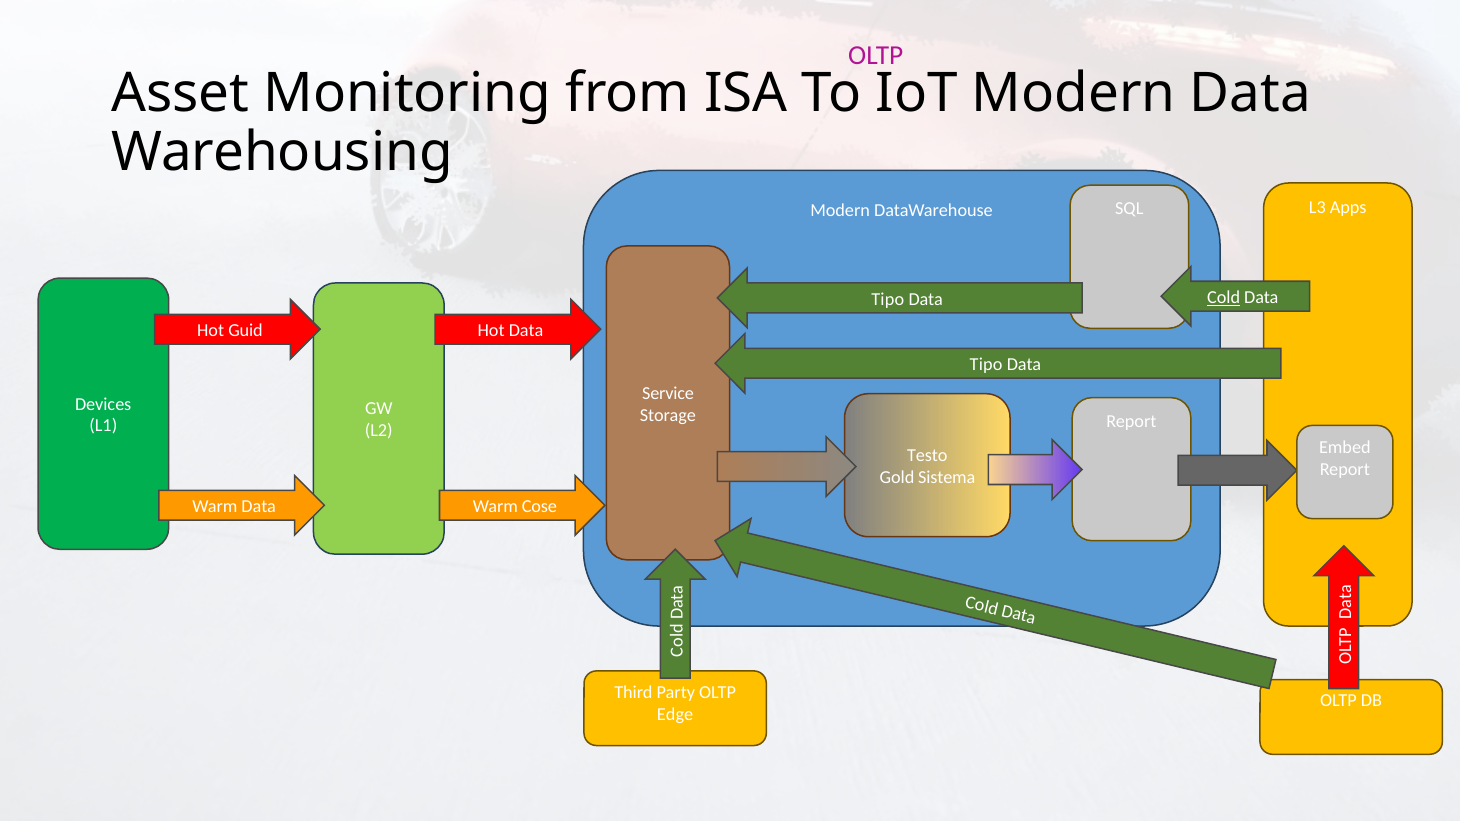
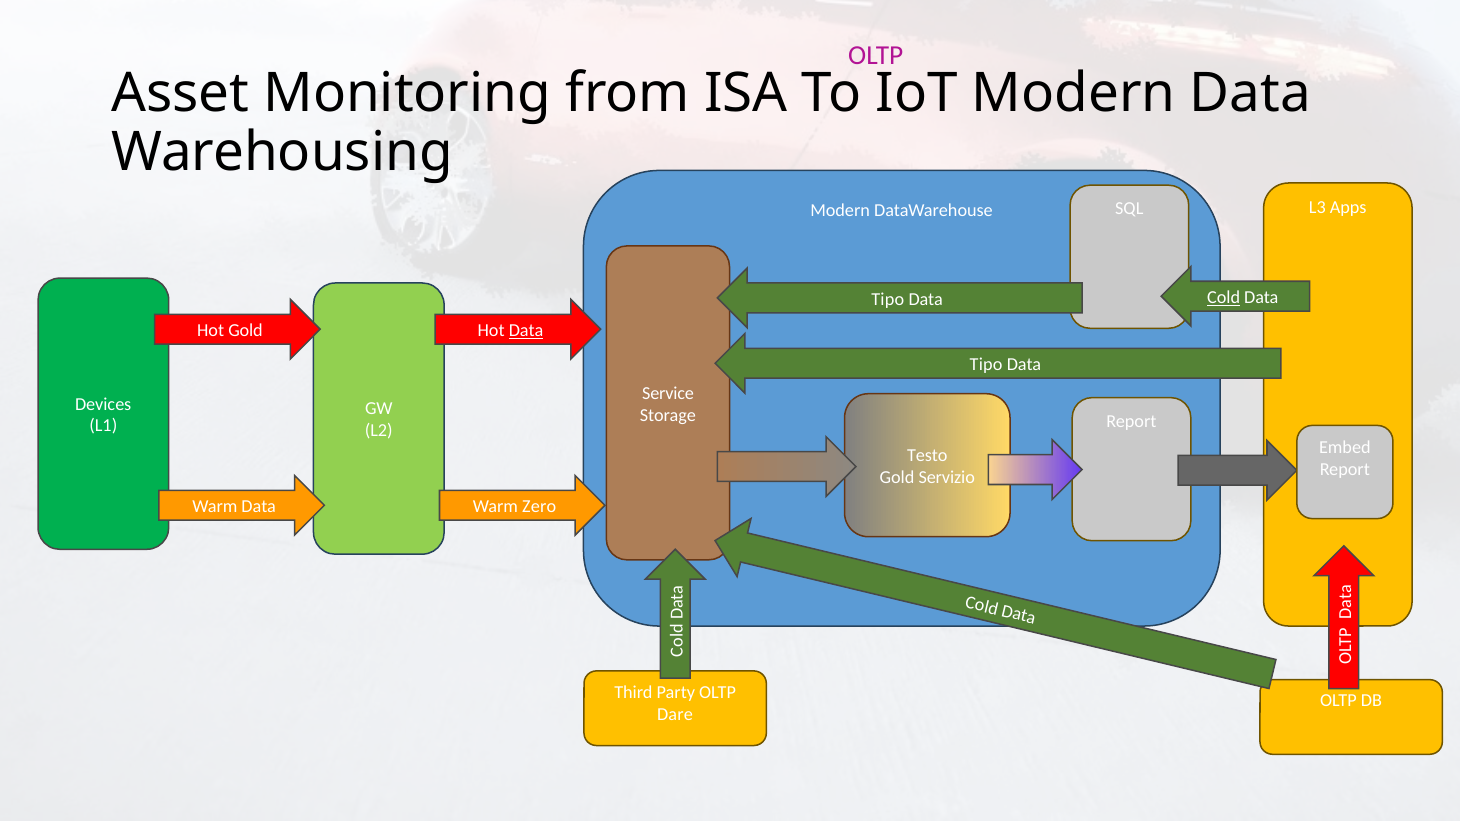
Hot Guid: Guid -> Gold (246, 331)
Data underline: none -> present (526, 331)
Sistema: Sistema -> Servizio (947, 478)
Cose: Cose -> Zero (539, 507)
Edge: Edge -> Dare (675, 714)
